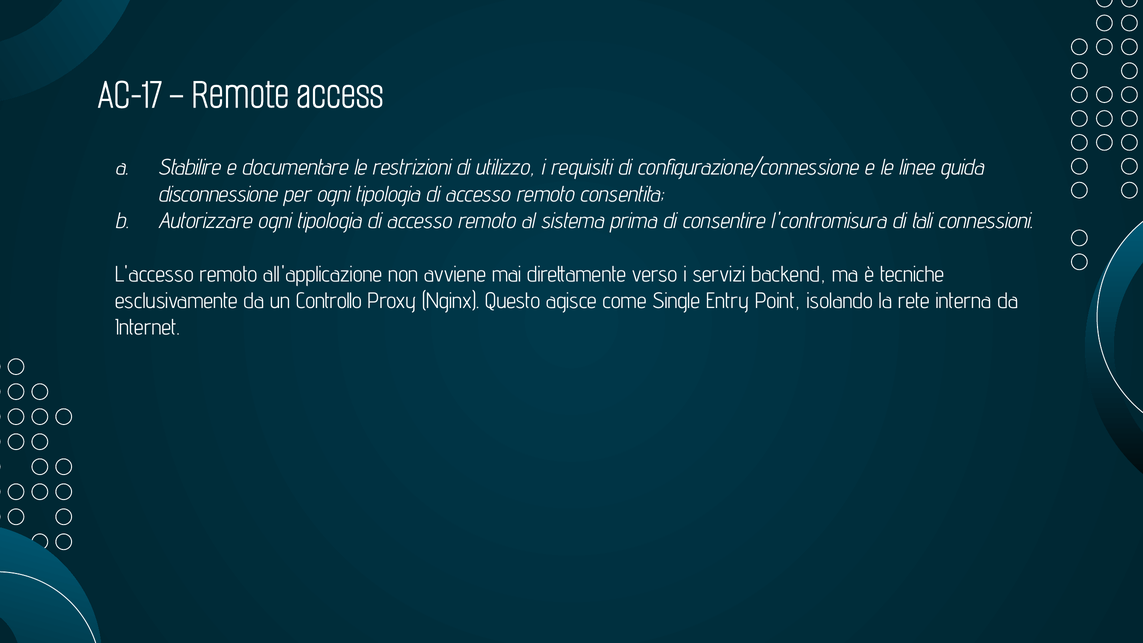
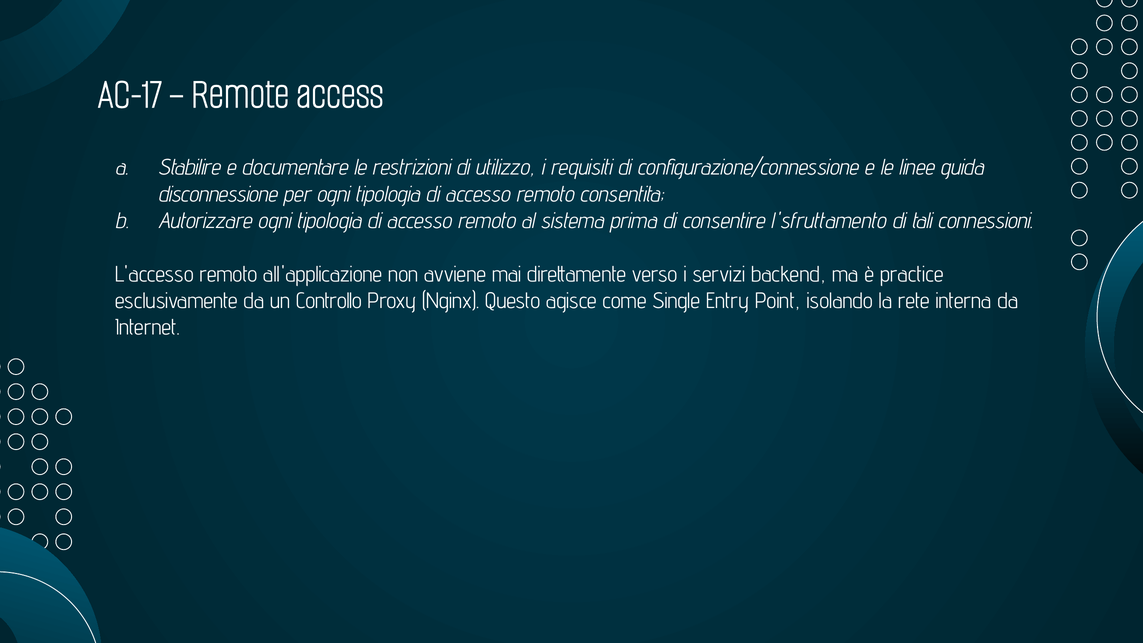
l'contromisura: l'contromisura -> l'sfruttamento (828, 221)
tecniche: tecniche -> practice (912, 274)
